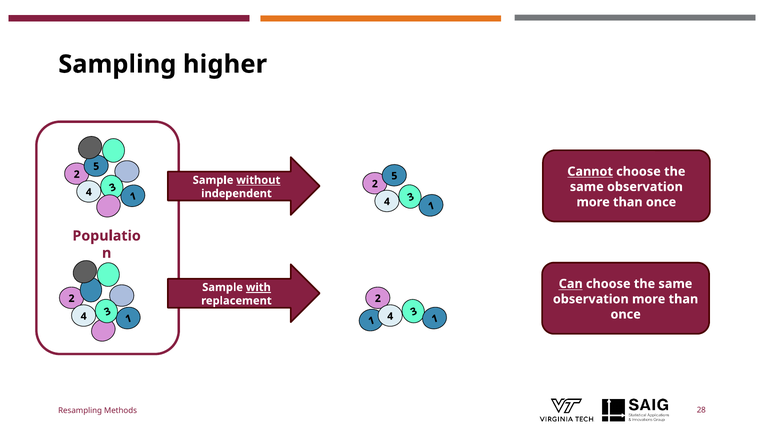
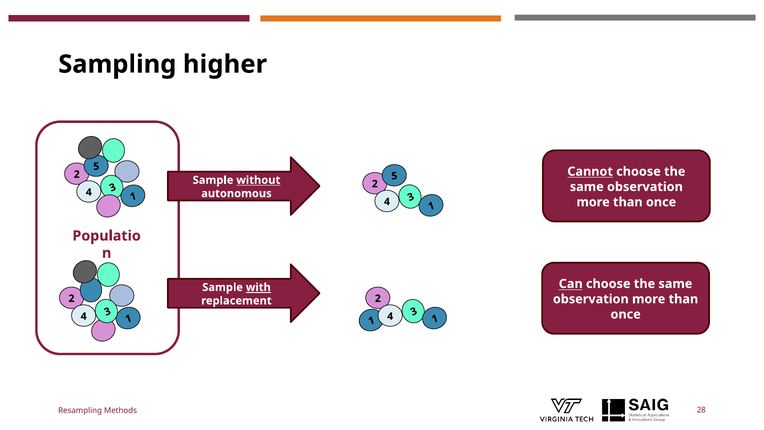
independent: independent -> autonomous (236, 193)
